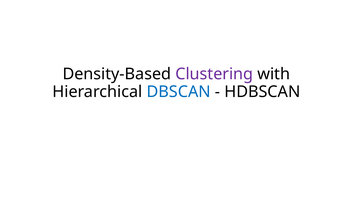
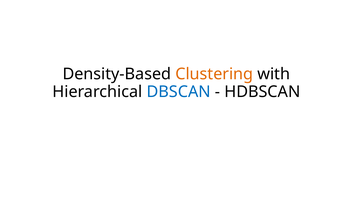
Clustering colour: purple -> orange (214, 74)
